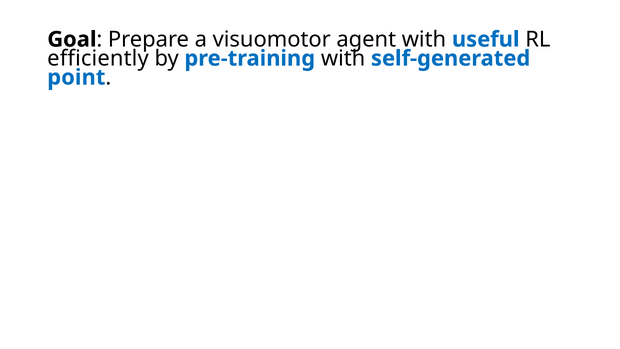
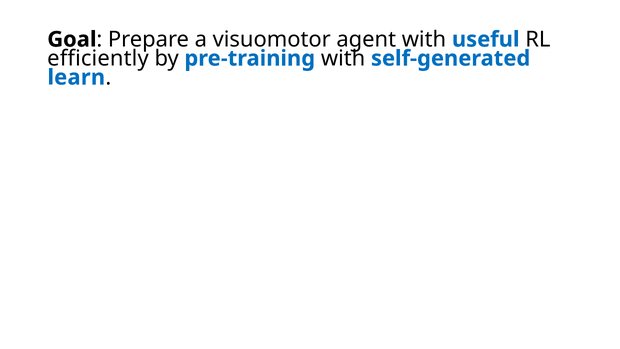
point: point -> learn (76, 77)
